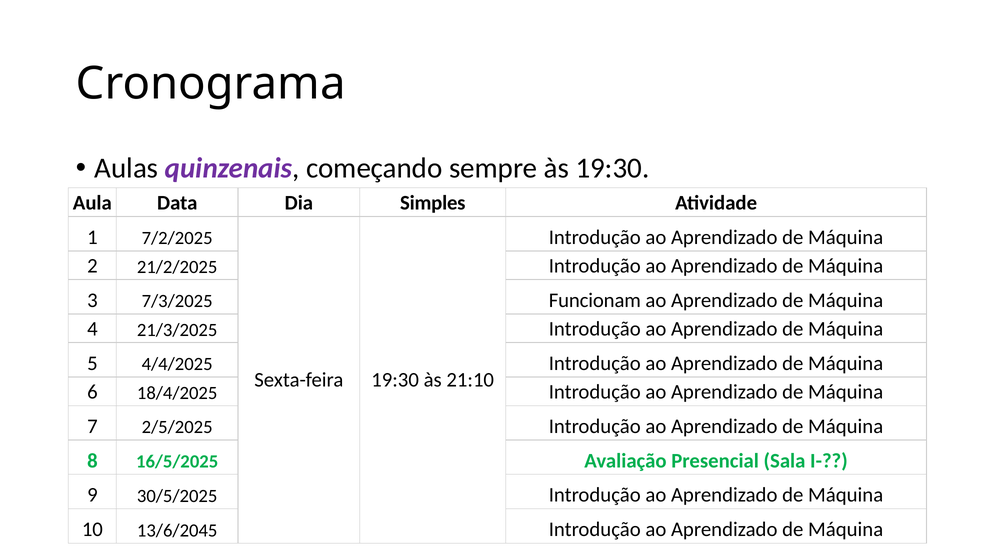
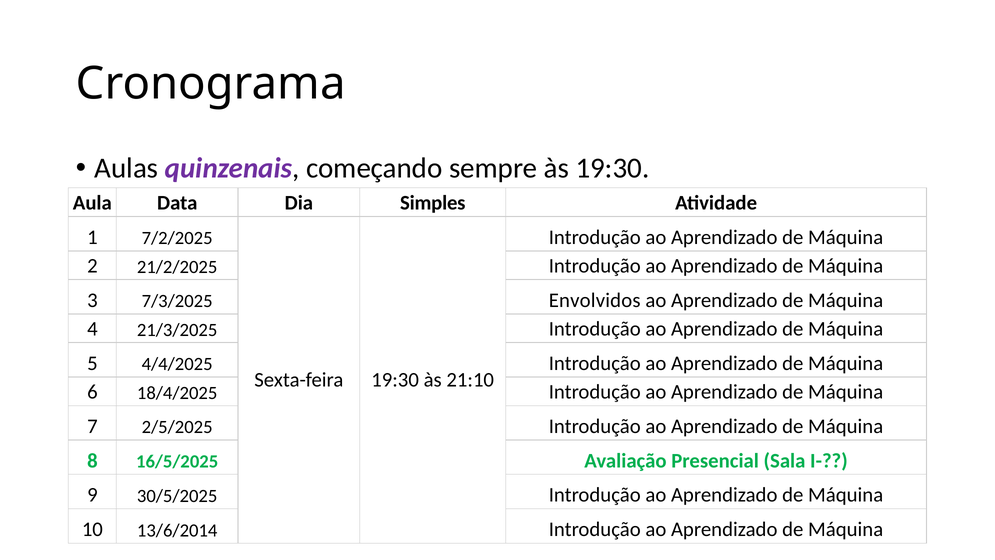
Funcionam: Funcionam -> Envolvidos (595, 300)
13/6/2045: 13/6/2045 -> 13/6/2014 (177, 530)
